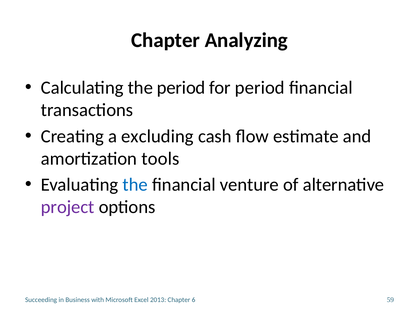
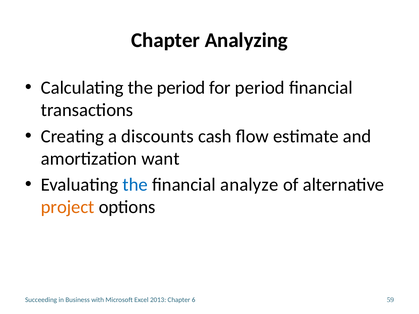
excluding: excluding -> discounts (158, 136)
tools: tools -> want (160, 159)
venture: venture -> analyze (249, 185)
project colour: purple -> orange (68, 207)
